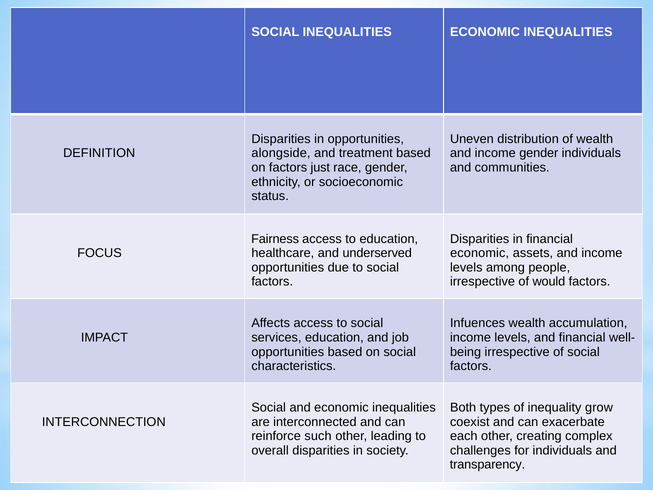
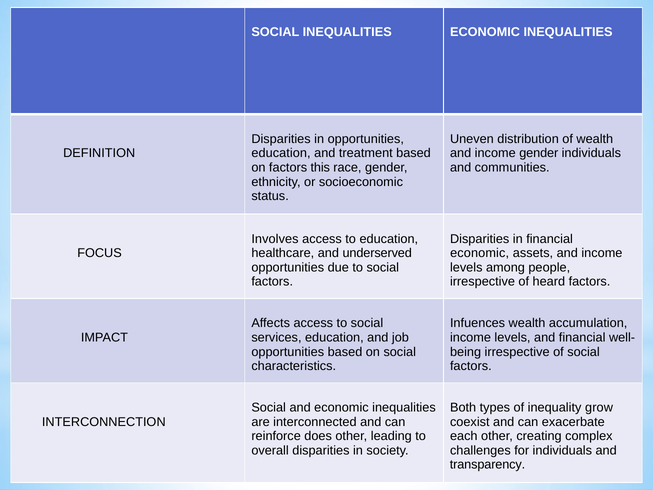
alongside: alongside -> education (281, 153)
just: just -> this (320, 167)
Fairness: Fairness -> Involves (275, 239)
would: would -> heard (549, 282)
such: such -> does (318, 436)
